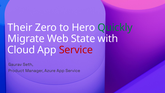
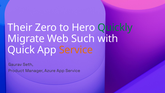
State: State -> Such (83, 39)
Cloud: Cloud -> Quick (21, 50)
Service colour: red -> orange (76, 50)
